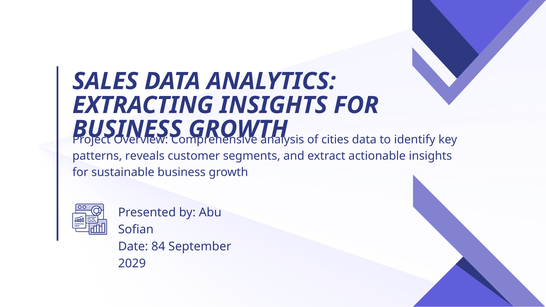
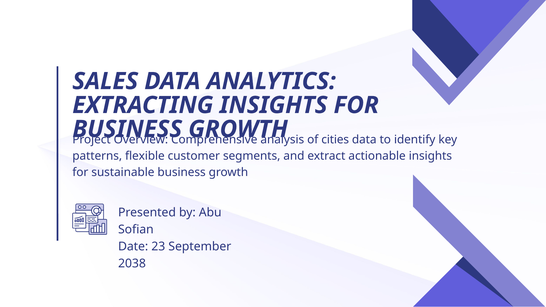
reveals: reveals -> flexible (145, 156)
84: 84 -> 23 (158, 246)
2029: 2029 -> 2038 (132, 263)
